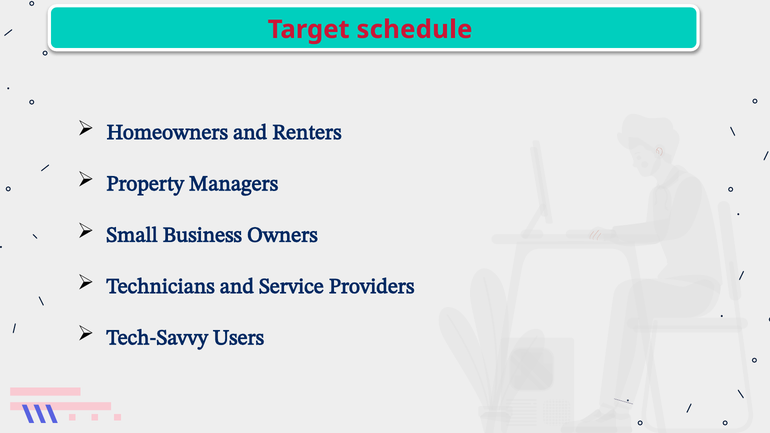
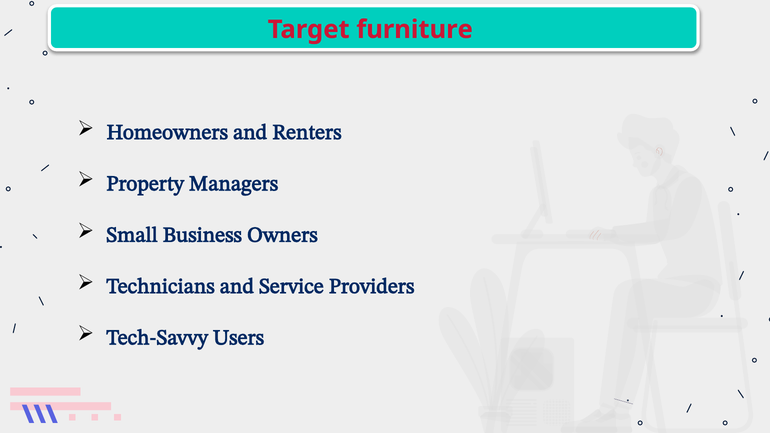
schedule: schedule -> furniture (415, 30)
